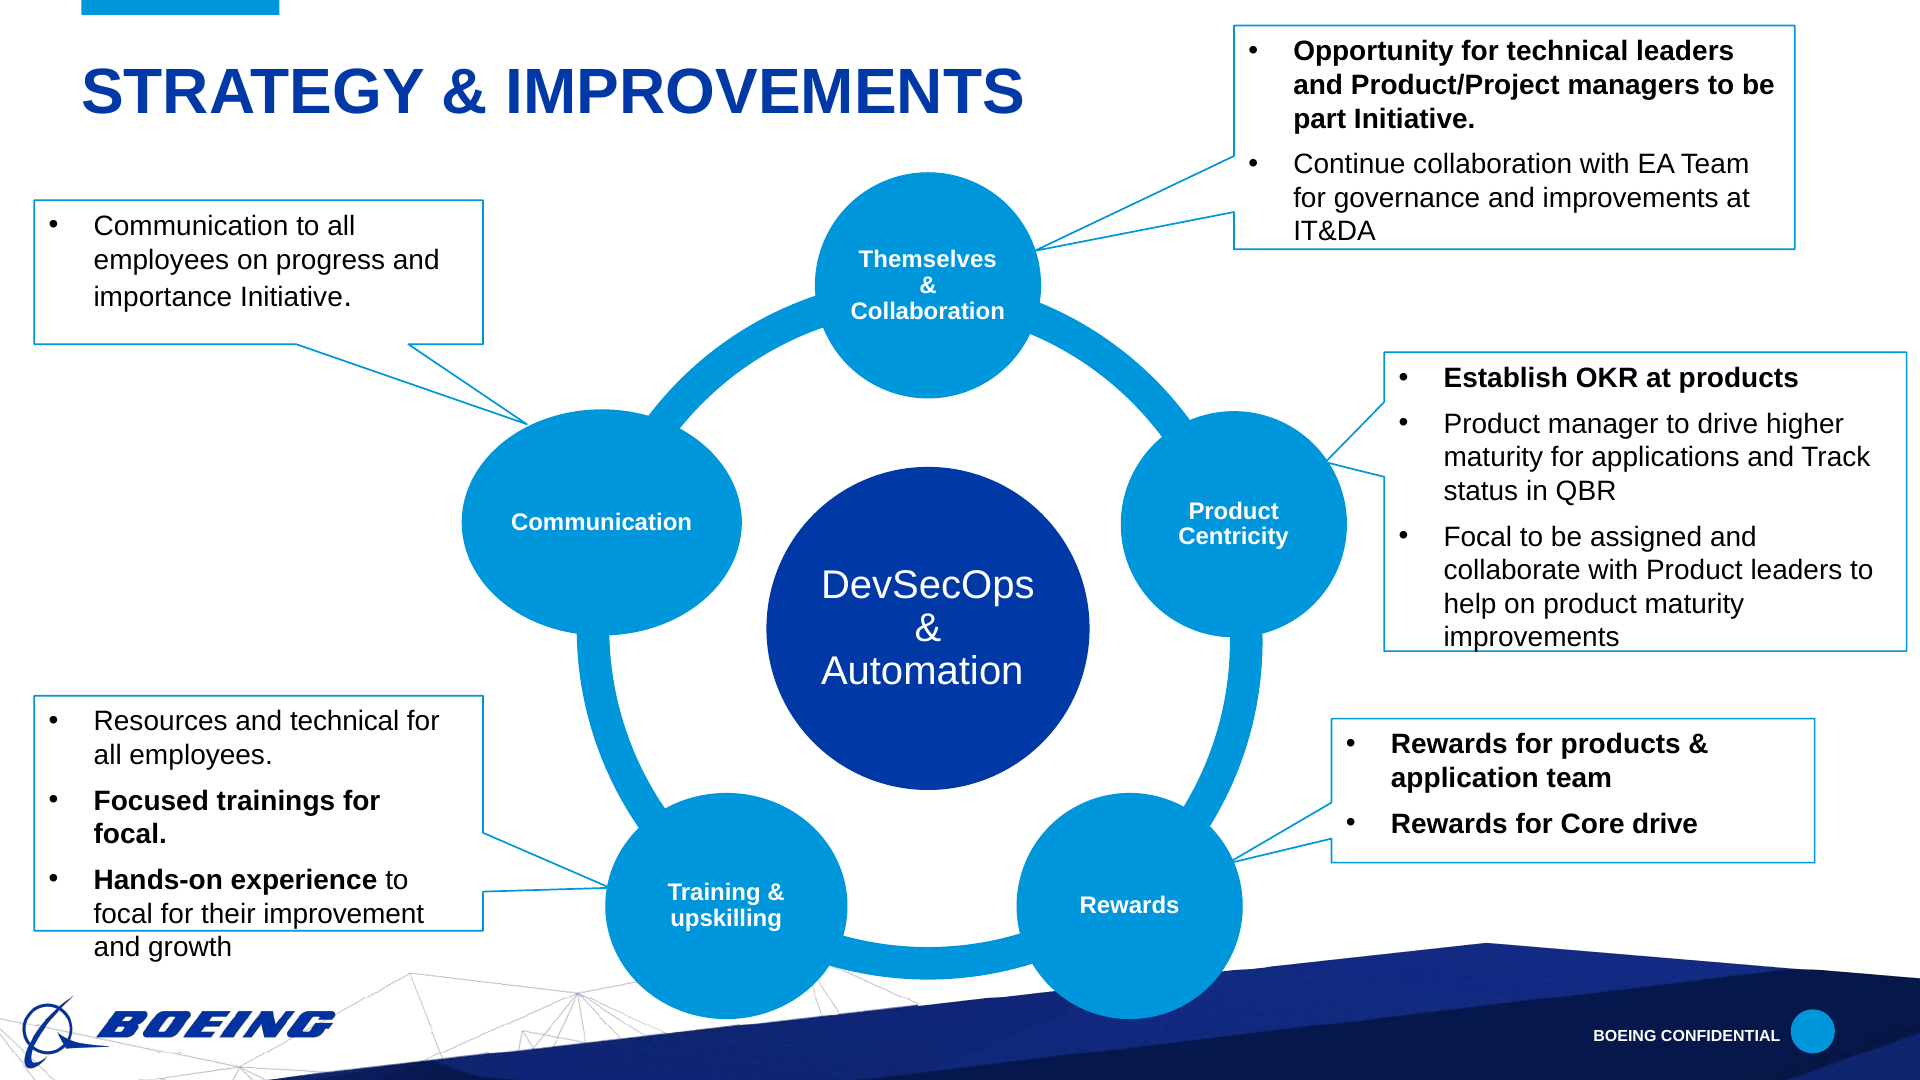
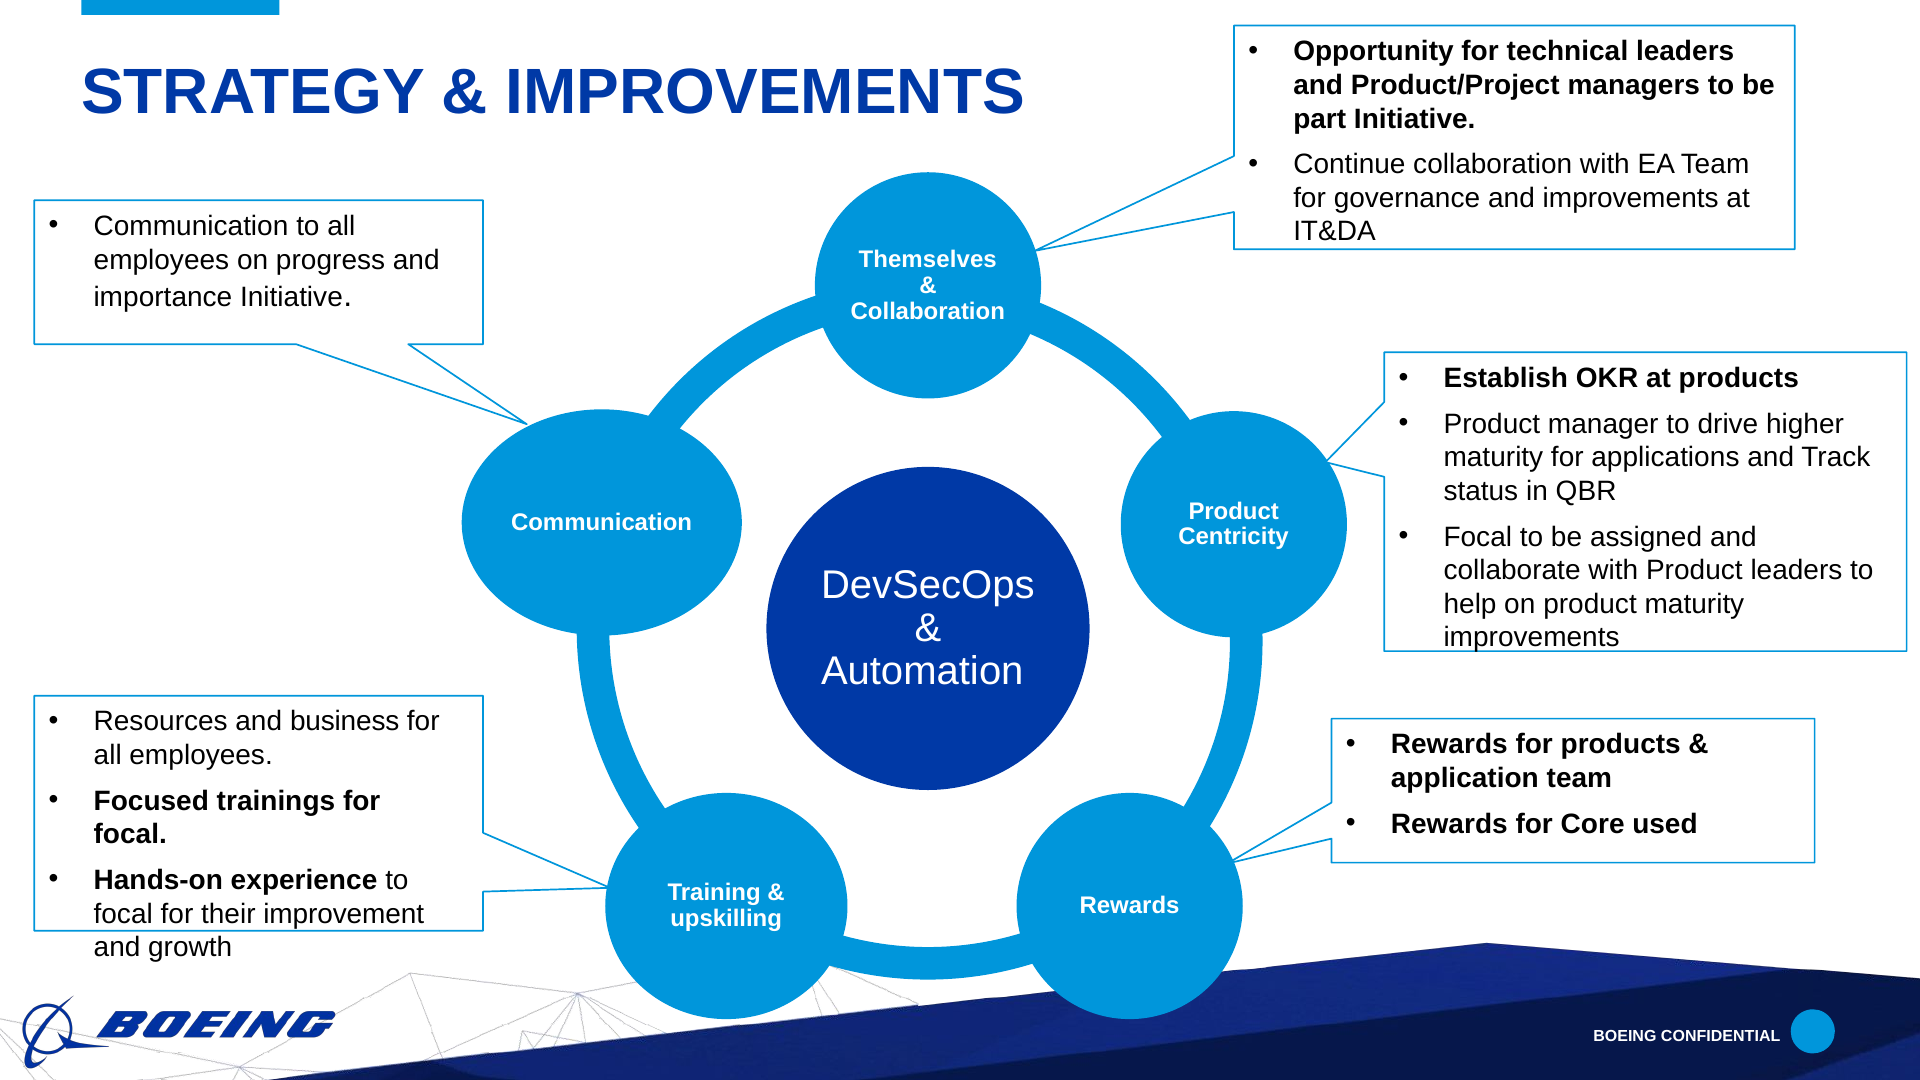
and technical: technical -> business (345, 722)
Core drive: drive -> used (1665, 824)
